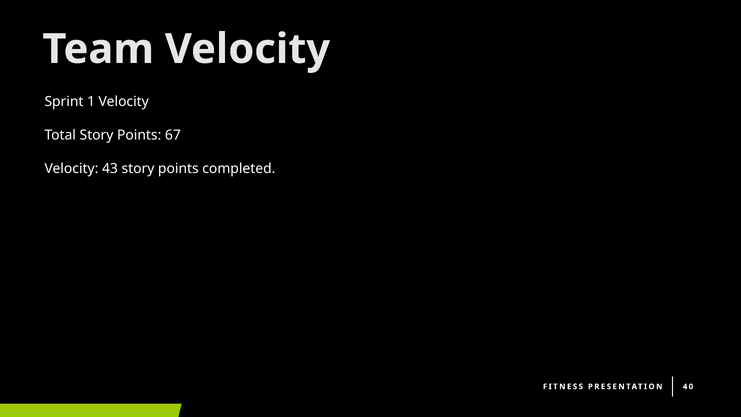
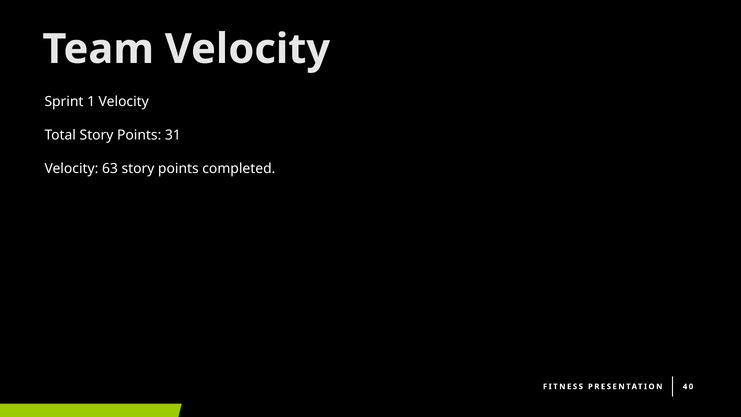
67: 67 -> 31 (173, 135)
43: 43 -> 63 (110, 169)
